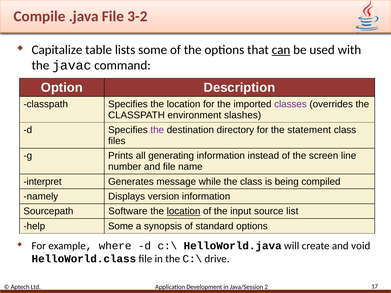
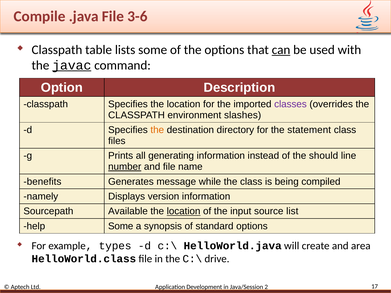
3-2: 3-2 -> 3-6 (137, 16)
Capitalize: Capitalize -> Classpath (57, 50)
javac underline: none -> present (72, 65)
the colour: purple -> orange (157, 130)
screen: screen -> should (324, 156)
number underline: none -> present (125, 167)
interpret: interpret -> benefits (42, 182)
Software: Software -> Available (128, 211)
where: where -> types (115, 246)
void: void -> area (361, 246)
